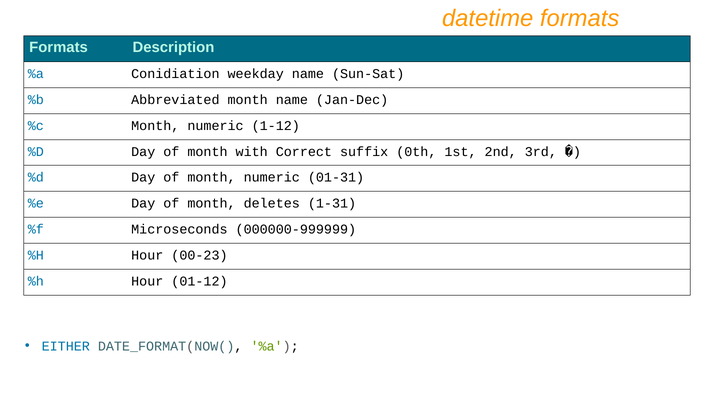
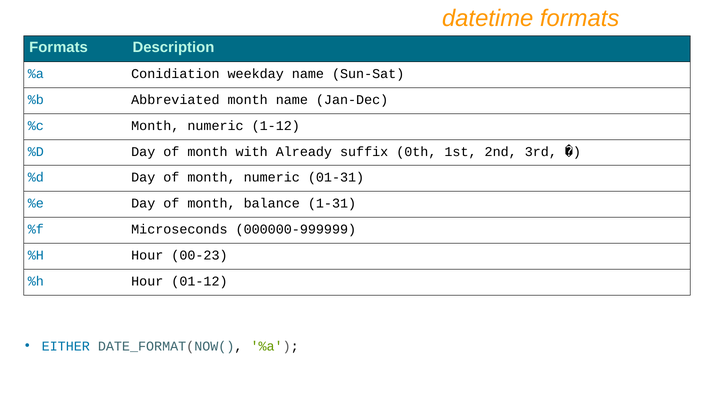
Correct: Correct -> Already (304, 151)
deletes: deletes -> balance (272, 203)
